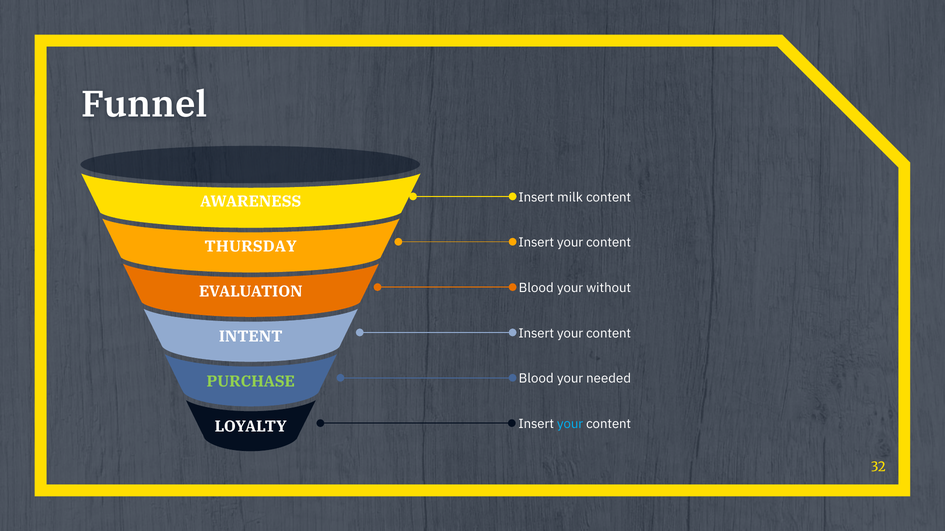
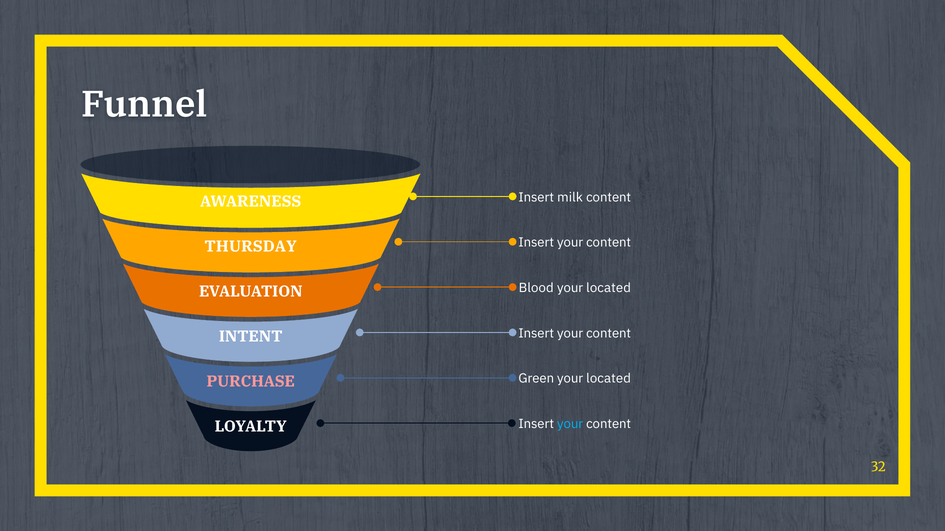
without: without -> located (609, 288)
Blood: Blood -> Green (536, 379)
needed: needed -> located (609, 379)
PURCHASE colour: light green -> pink (251, 382)
